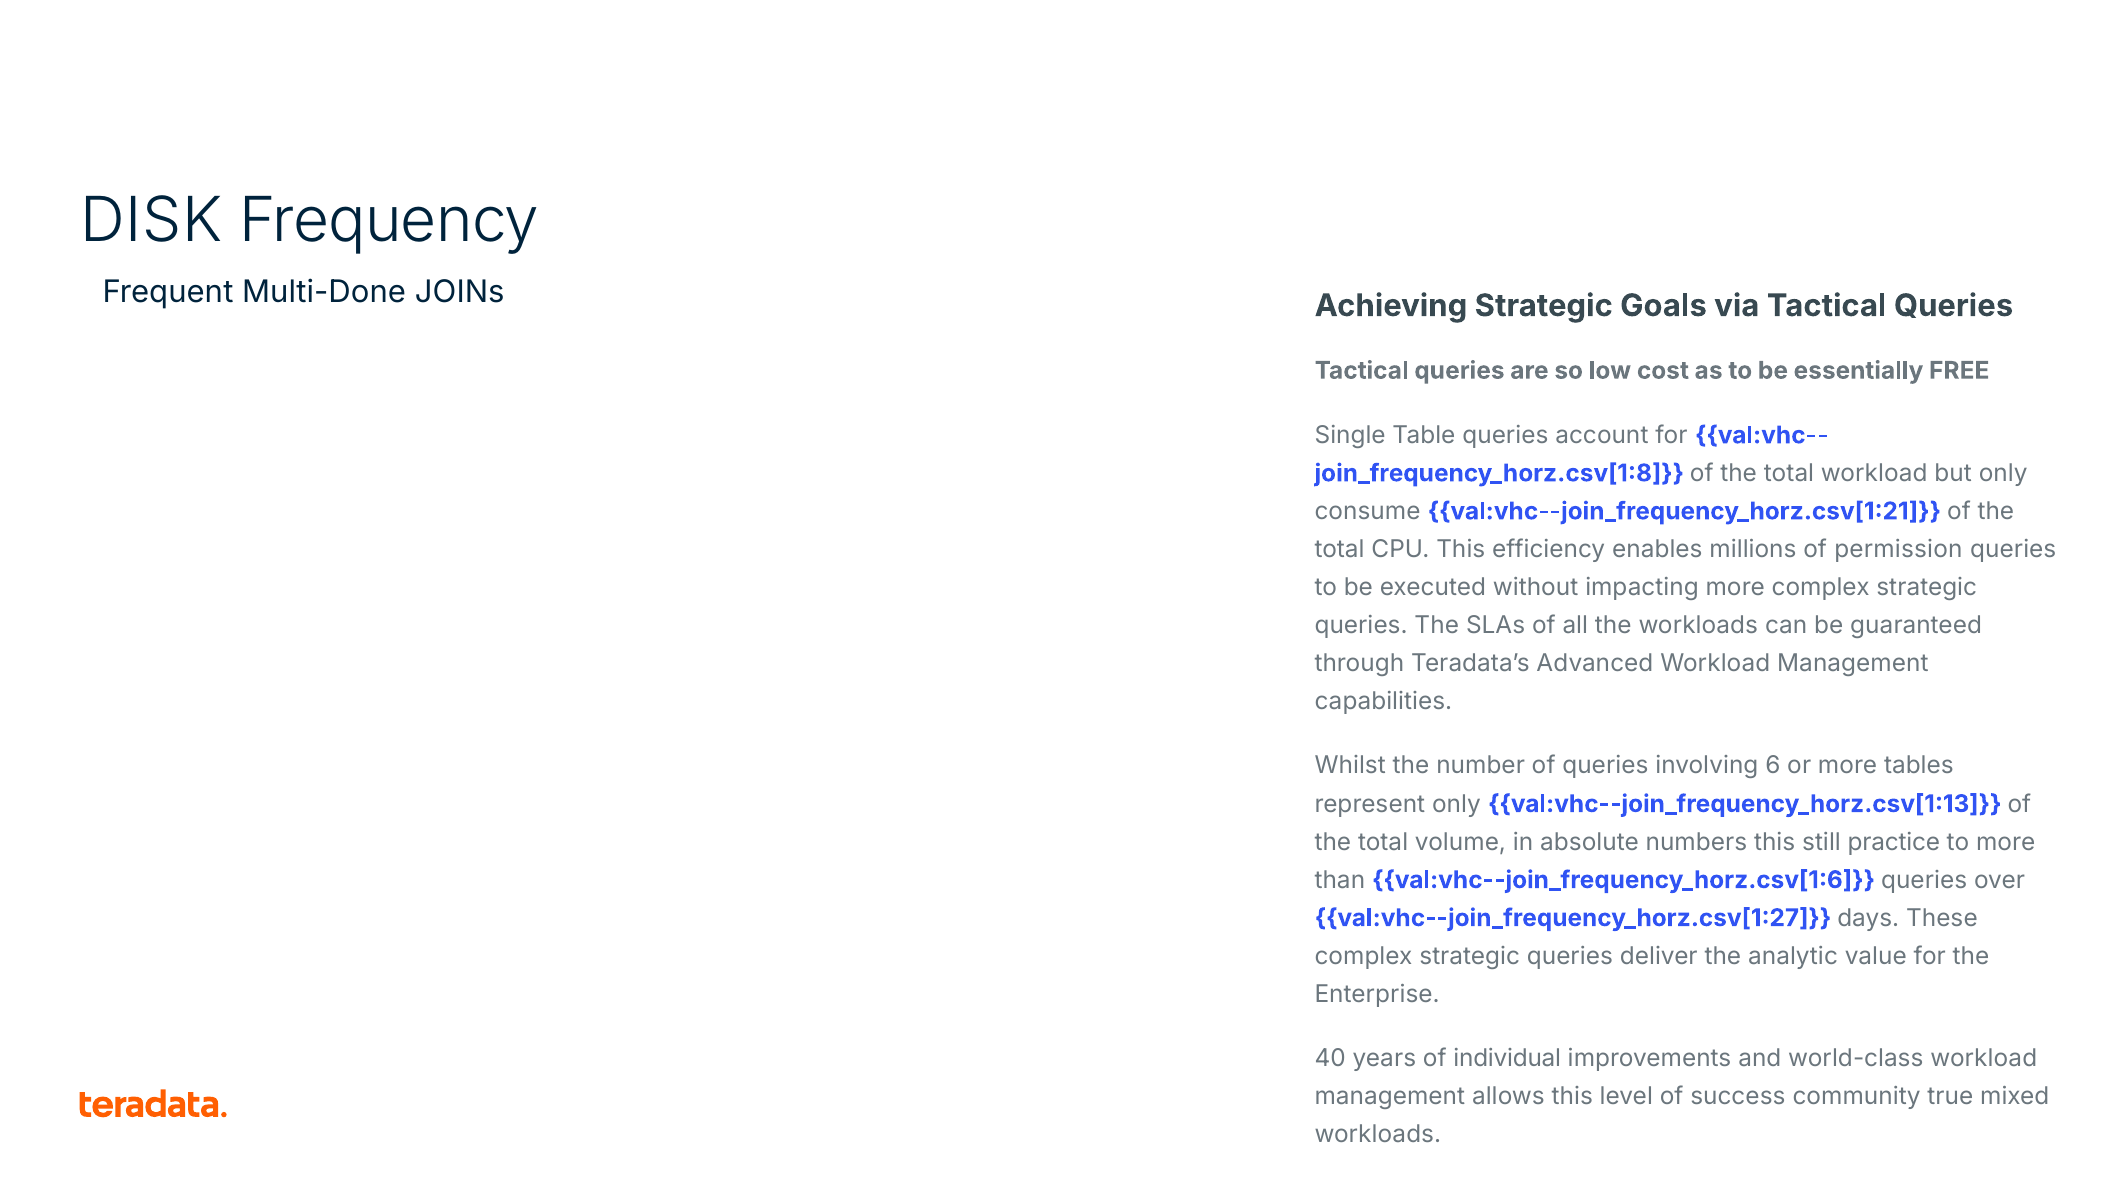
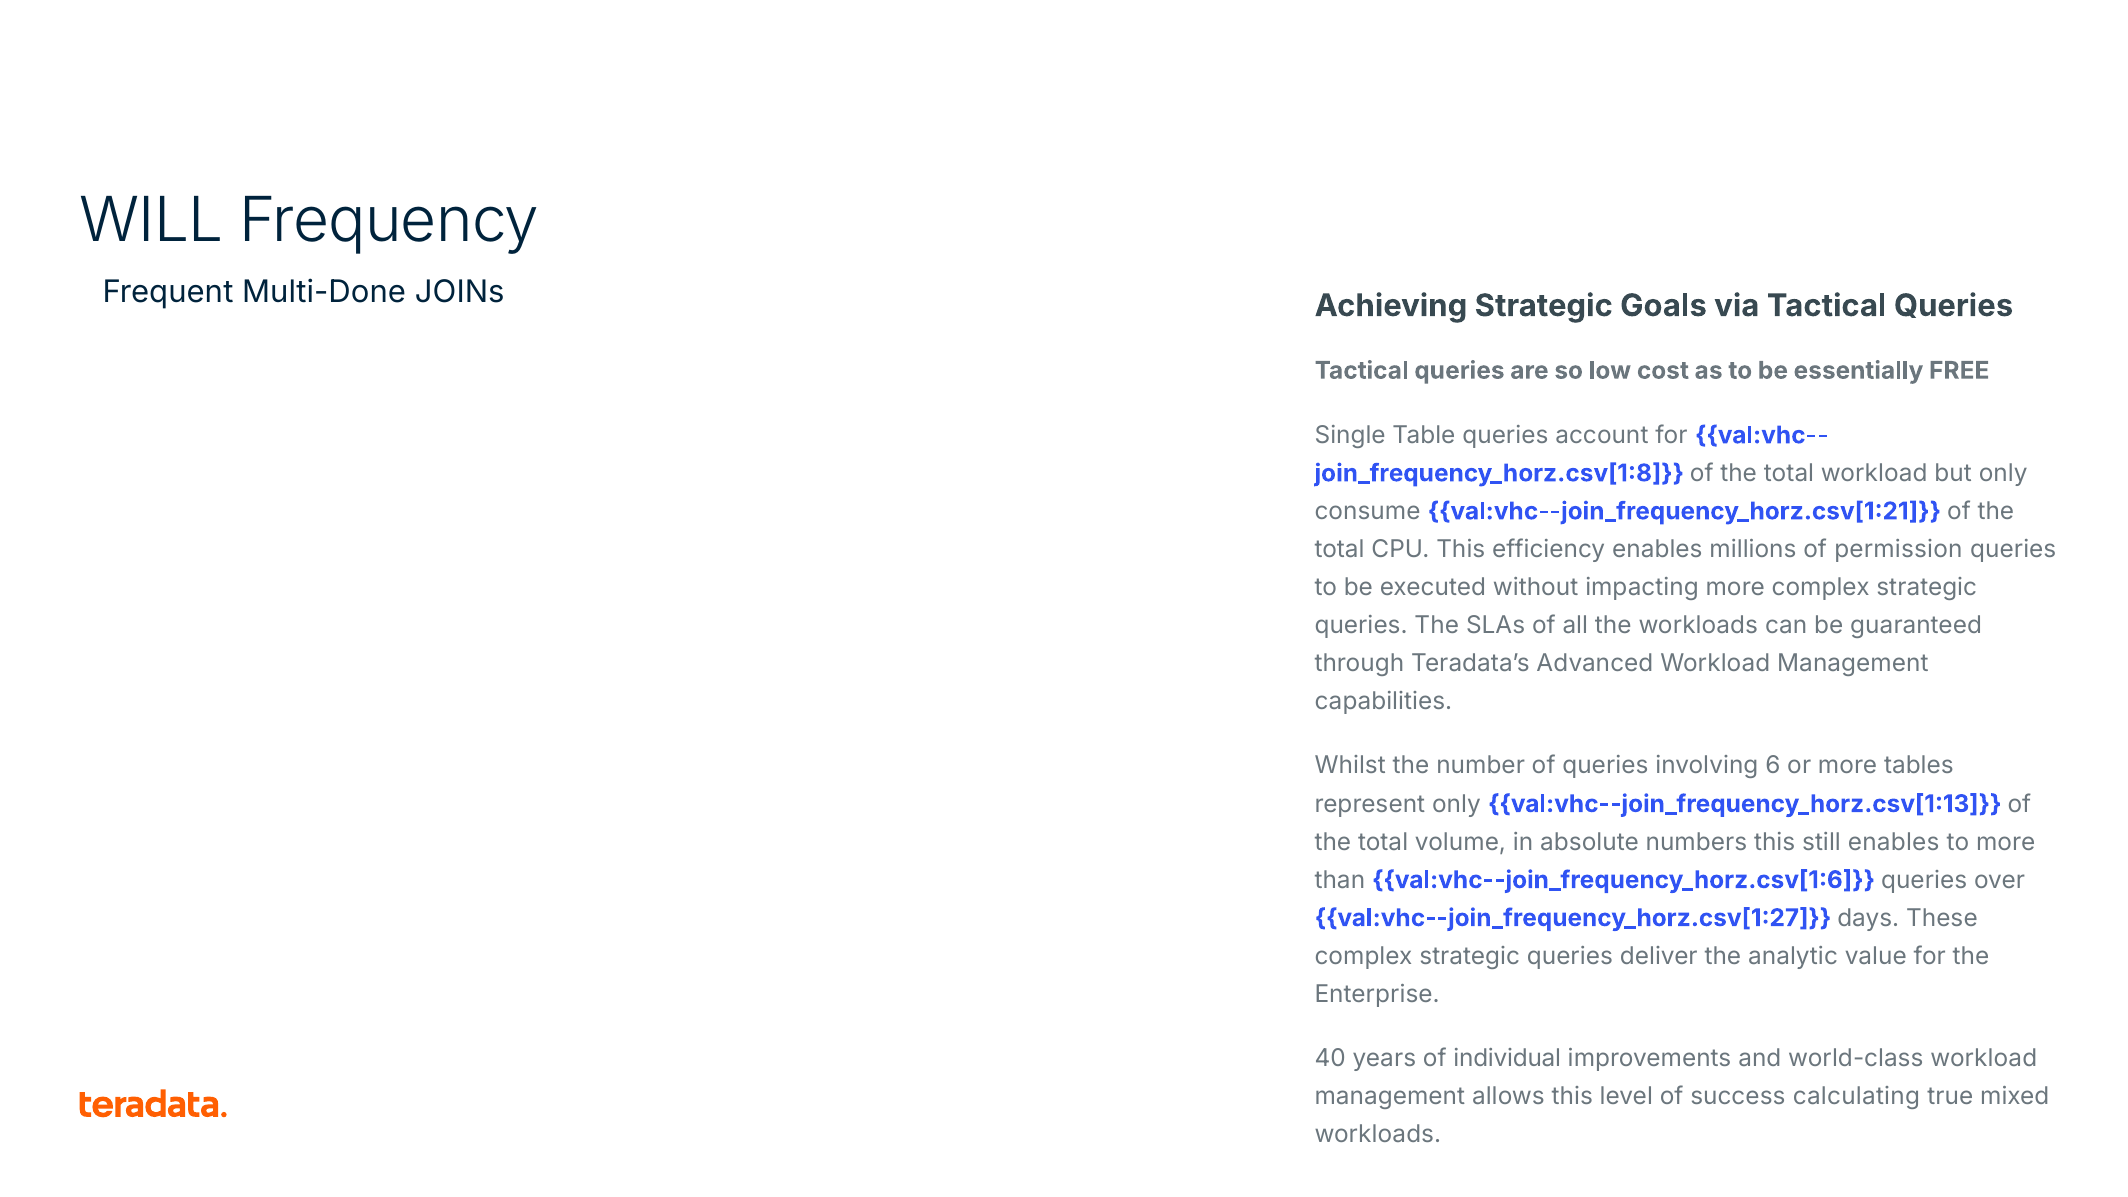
DISK: DISK -> WILL (152, 221)
still practice: practice -> enables (1894, 842)
community: community -> calculating (1856, 1097)
